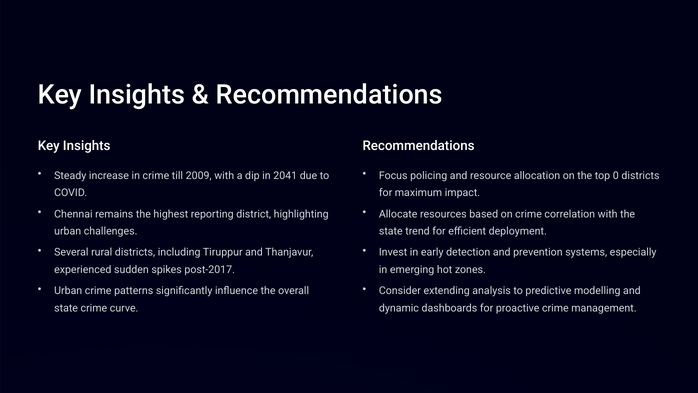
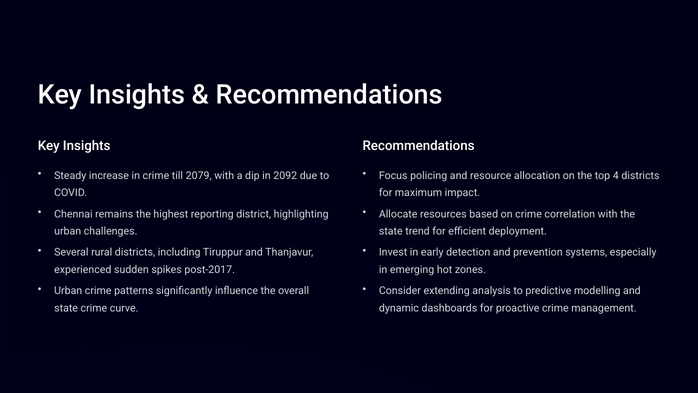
2009: 2009 -> 2079 (199, 175)
2041: 2041 -> 2092 (285, 175)
0: 0 -> 4 (616, 175)
